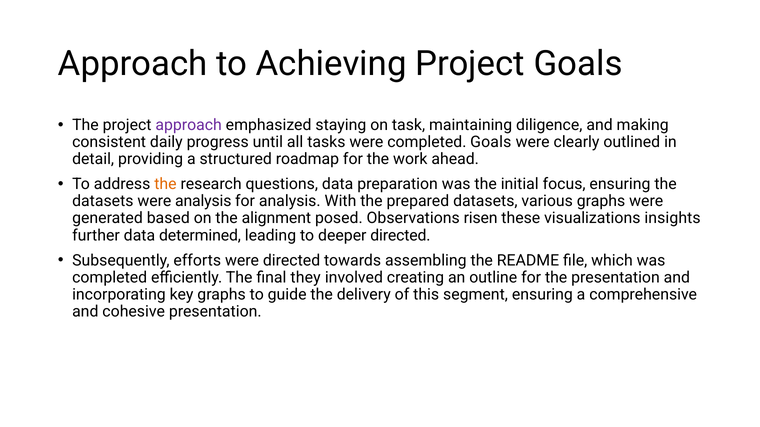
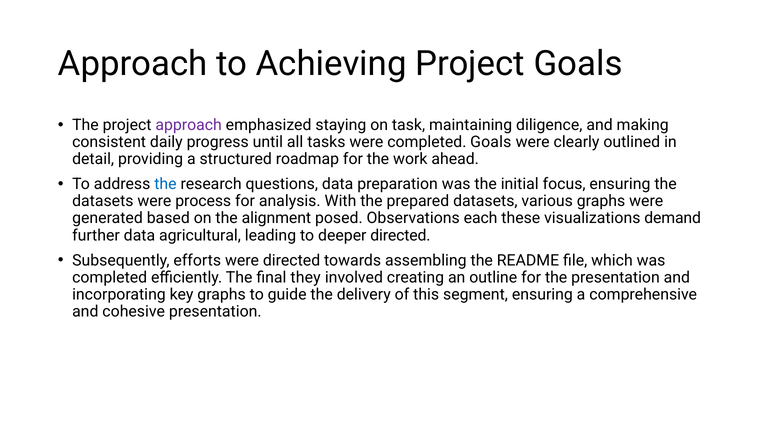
the colour: orange -> blue (165, 184)
were analysis: analysis -> process (203, 201)
risen: risen -> each (481, 219)
insights: insights -> demand (673, 219)
determined: determined -> agricultural (200, 236)
